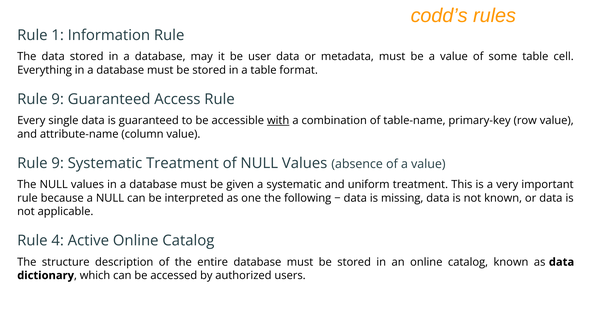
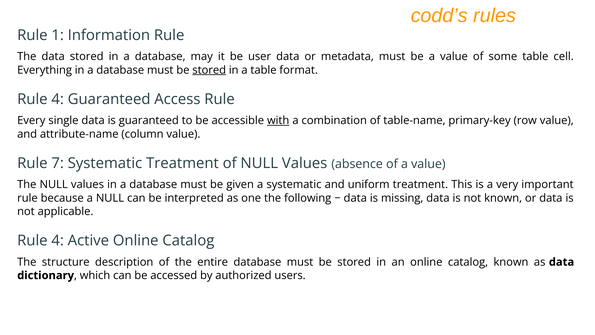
stored underline: none -> present (209, 70)
9: 9 -> 4 (58, 99)
9: 9 -> 7 (58, 163)
